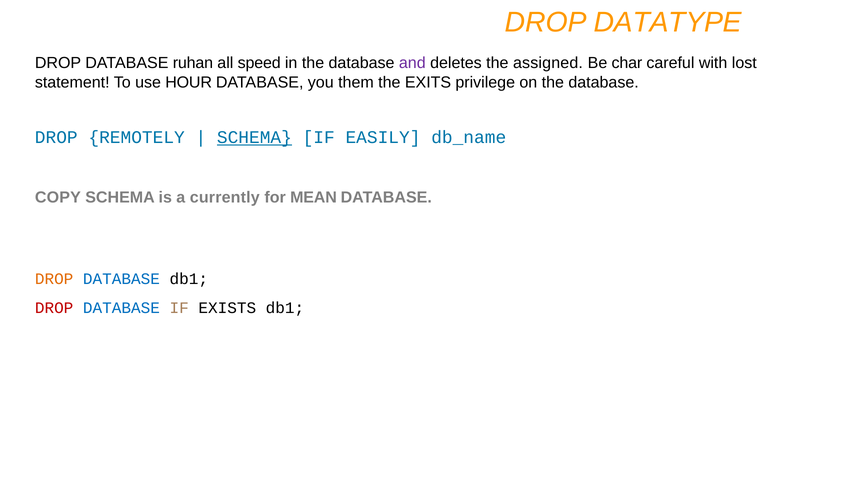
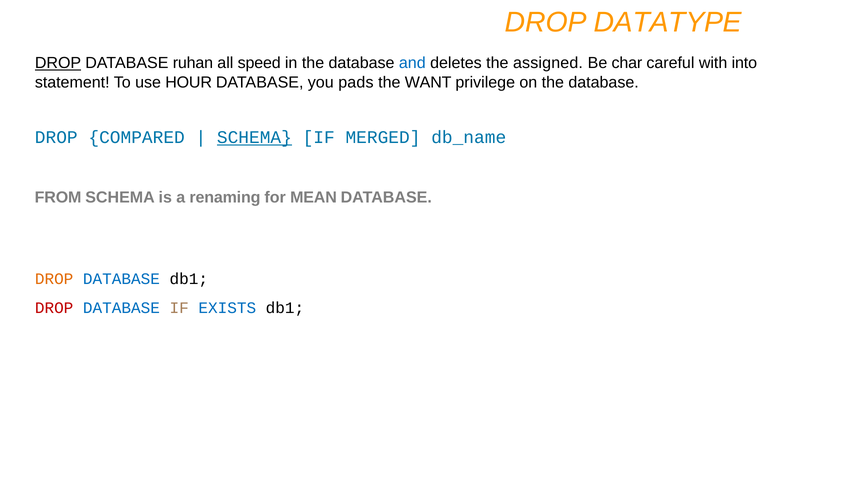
DROP underline: none -> present (58, 63)
and colour: purple -> blue (412, 63)
lost: lost -> into (744, 63)
them: them -> pads (356, 82)
EXITS: EXITS -> WANT (428, 82)
REMOTELY: REMOTELY -> COMPARED (137, 137)
EASILY: EASILY -> MERGED (383, 137)
COPY: COPY -> FROM (58, 197)
currently: currently -> renaming (225, 197)
EXISTS colour: black -> blue (227, 308)
